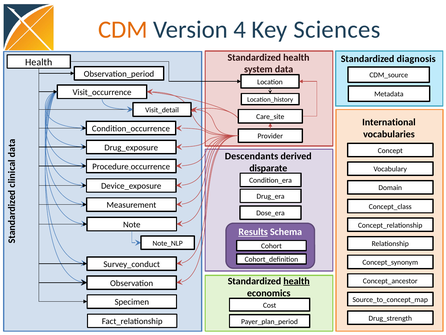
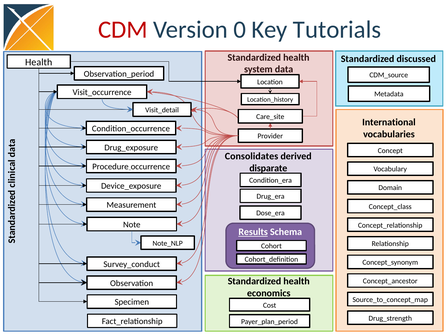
CDM colour: orange -> red (123, 30)
4: 4 -> 0 (240, 30)
Sciences: Sciences -> Tutorials (337, 30)
diagnosis: diagnosis -> discussed (416, 59)
Descendants: Descendants -> Consolidates (252, 156)
health underline: present -> none (297, 281)
